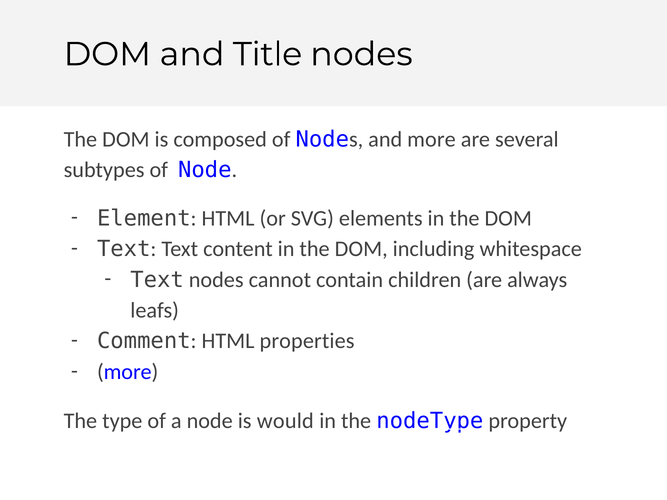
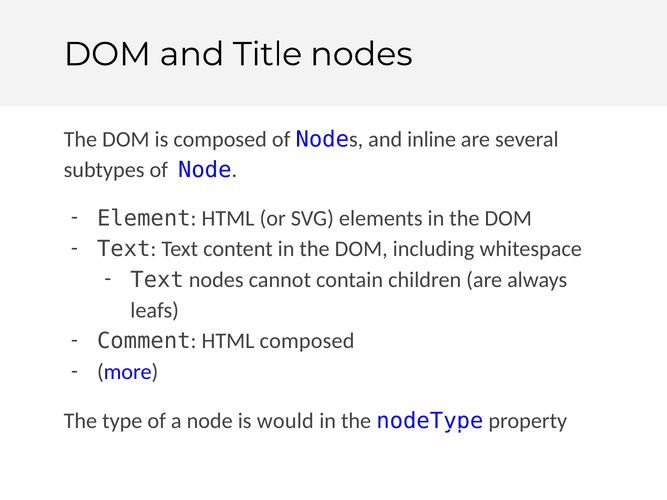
and more: more -> inline (432, 139)
HTML properties: properties -> composed (307, 341)
